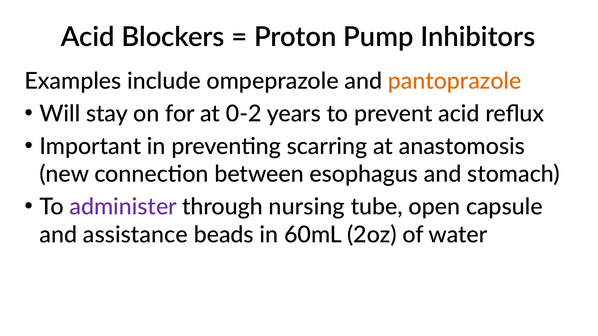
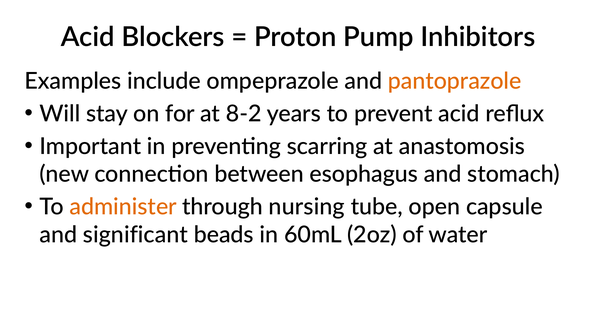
0-2: 0-2 -> 8-2 (244, 114)
administer colour: purple -> orange (123, 207)
assistance: assistance -> significant (135, 235)
